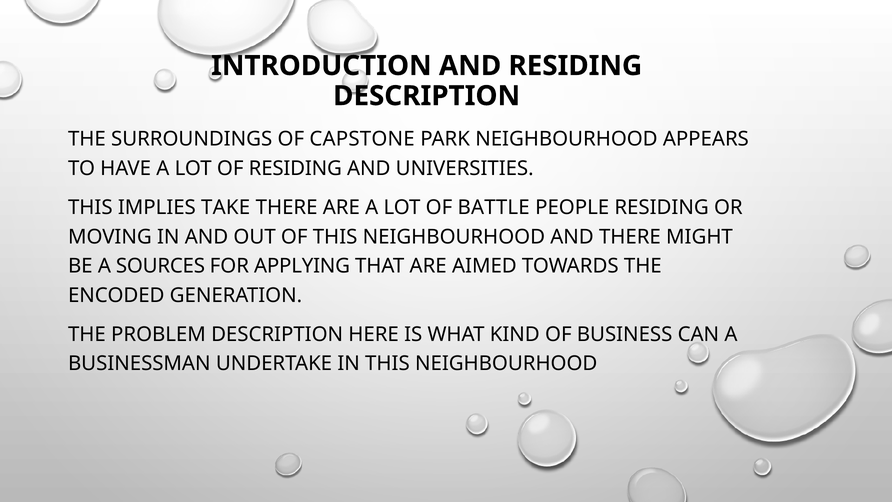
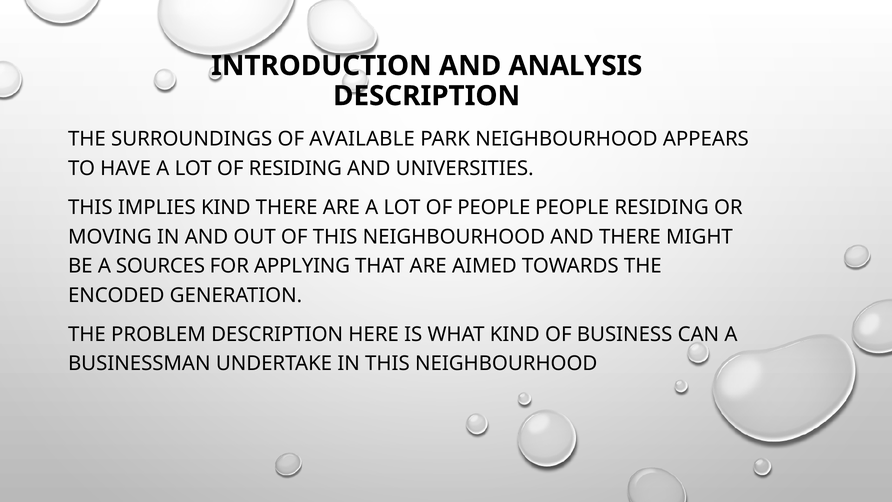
AND RESIDING: RESIDING -> ANALYSIS (575, 66)
CAPSTONE: CAPSTONE -> AVAILABLE (362, 139)
IMPLIES TAKE: TAKE -> KIND (226, 207)
OF BATTLE: BATTLE -> PEOPLE (494, 207)
